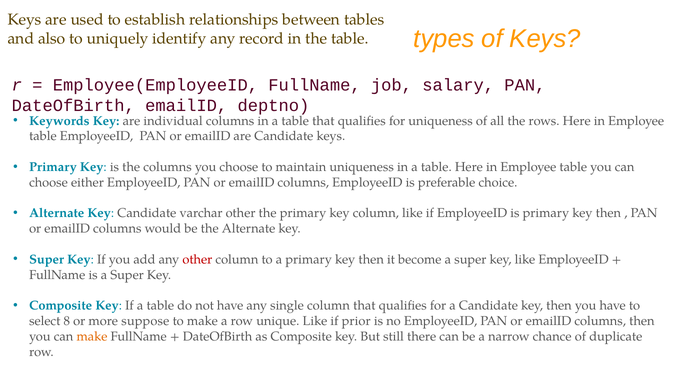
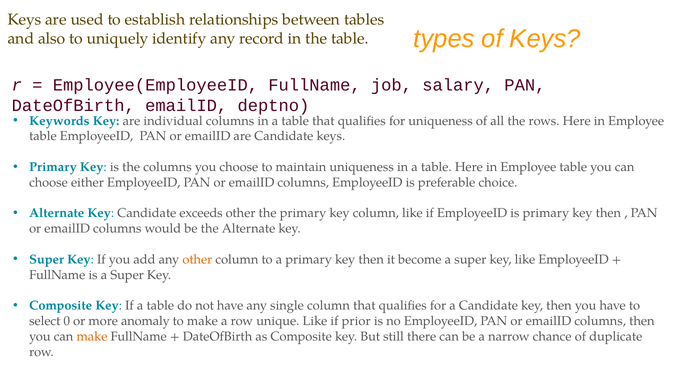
varchar: varchar -> exceeds (201, 213)
other colour: red -> orange (197, 259)
8: 8 -> 0 (67, 321)
suppose: suppose -> anomaly (145, 321)
